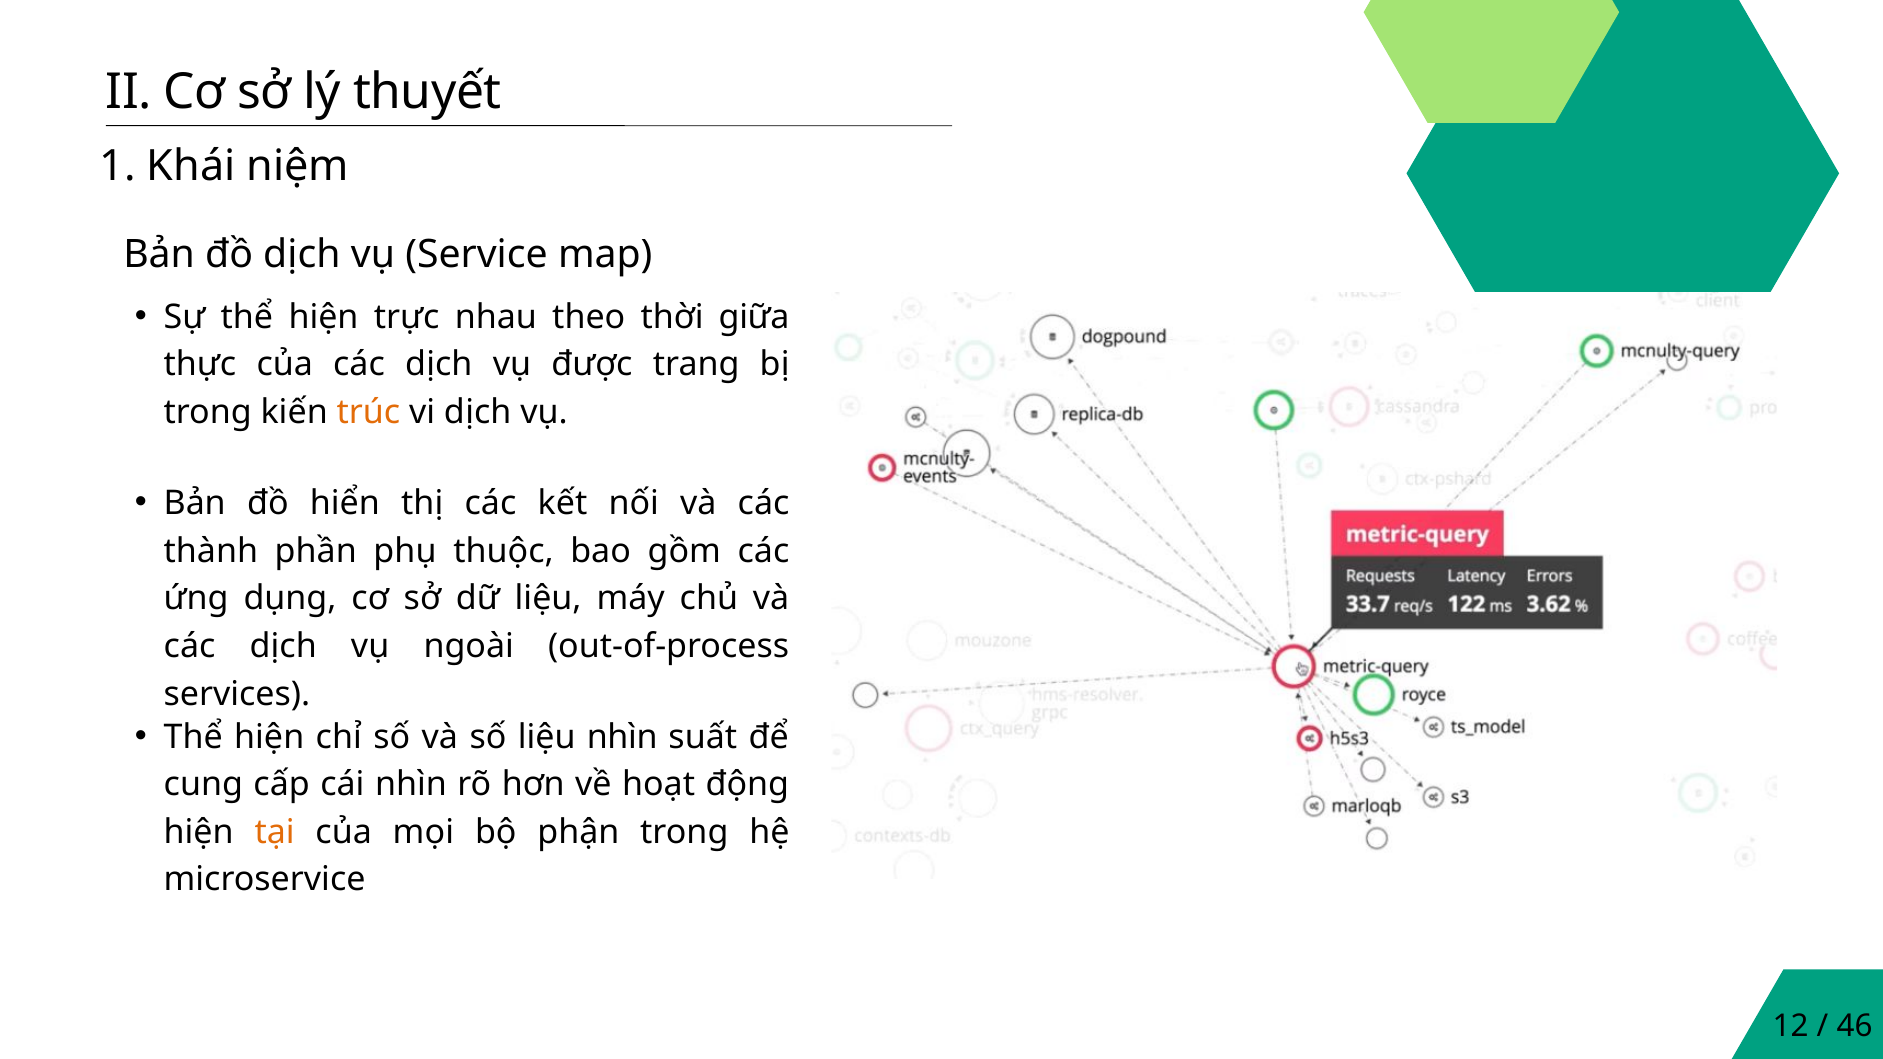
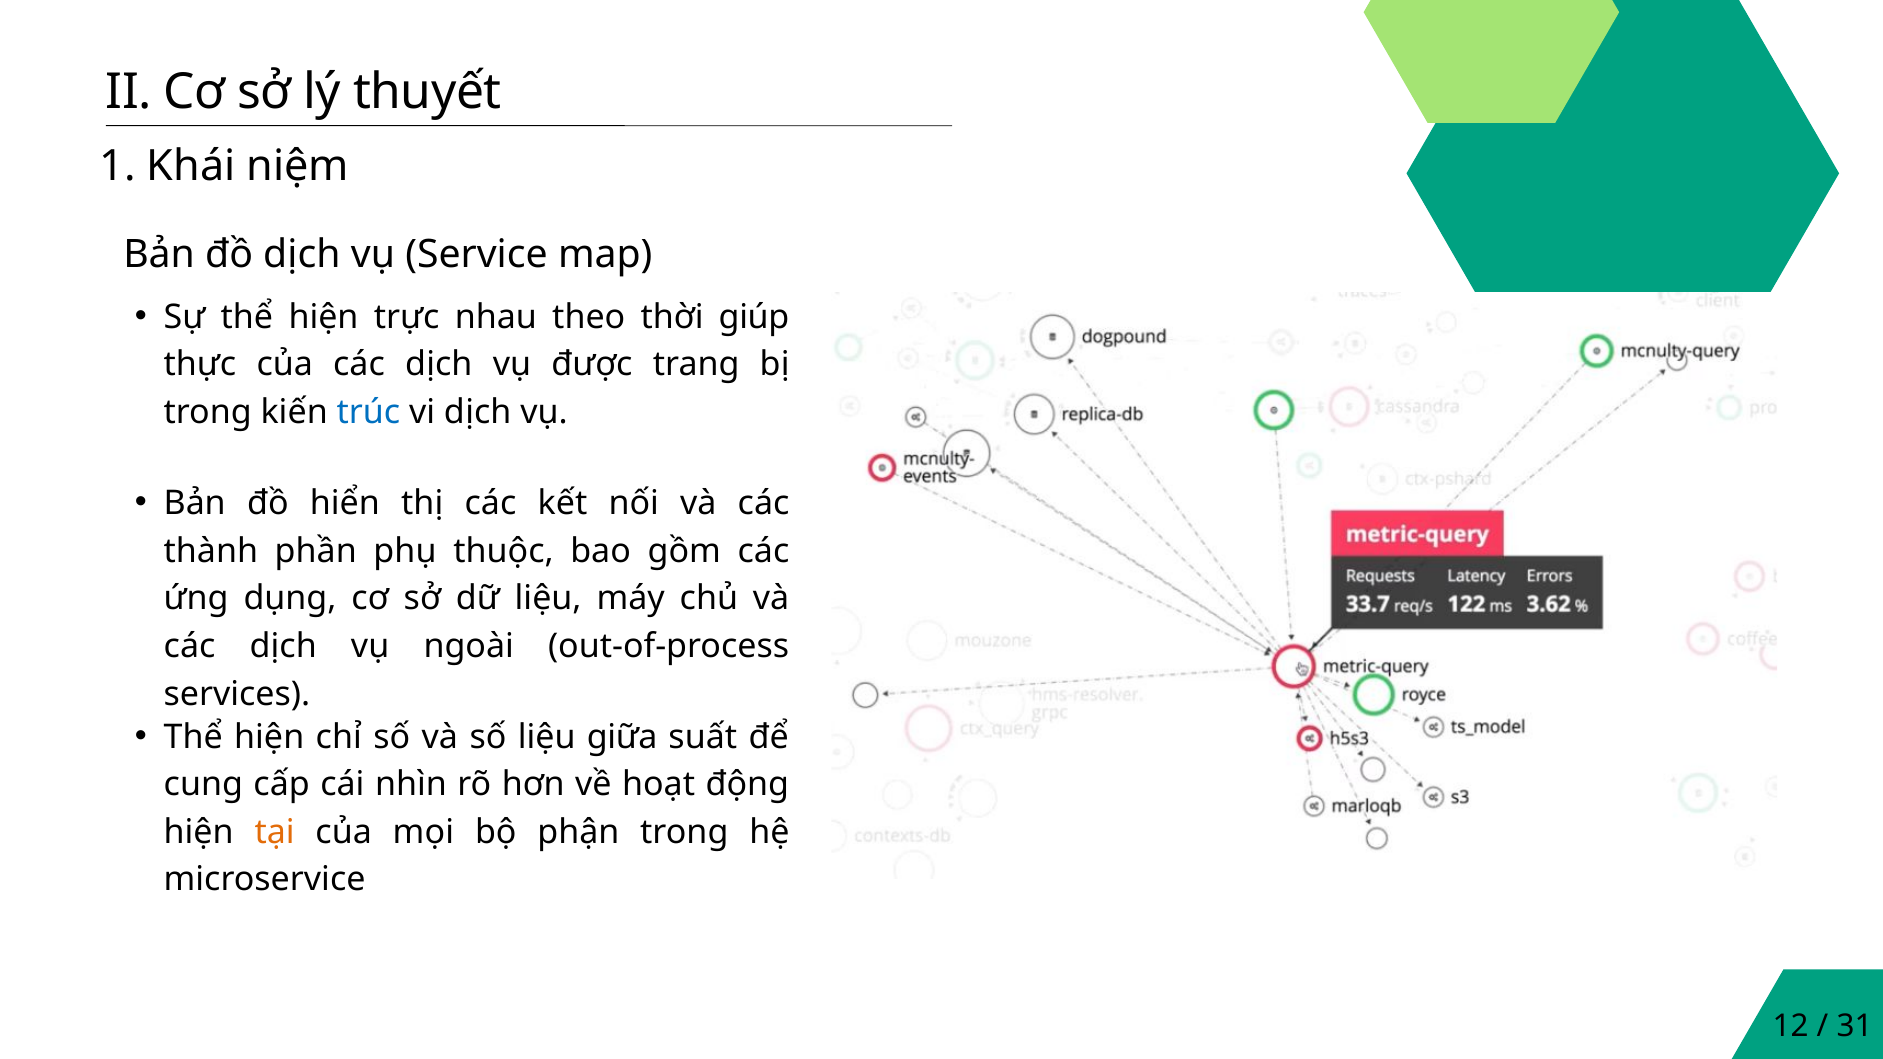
giữa: giữa -> giúp (754, 317)
trúc colour: orange -> blue (368, 412)
liệu nhìn: nhìn -> giữa (622, 737)
46: 46 -> 31 (1855, 1026)
